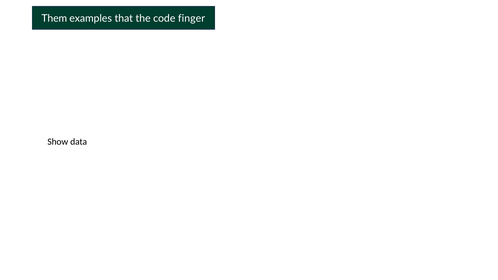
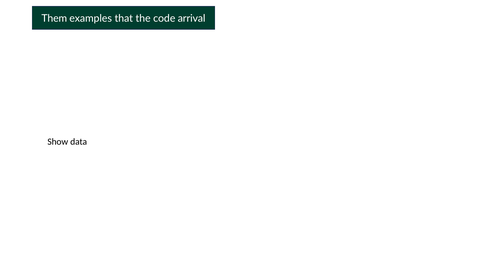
finger: finger -> arrival (192, 19)
